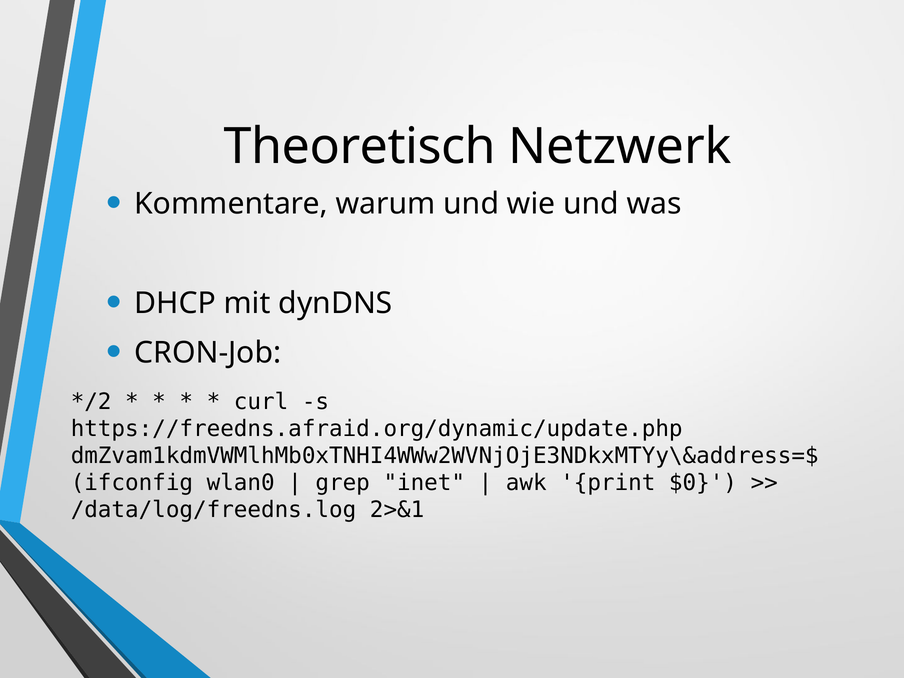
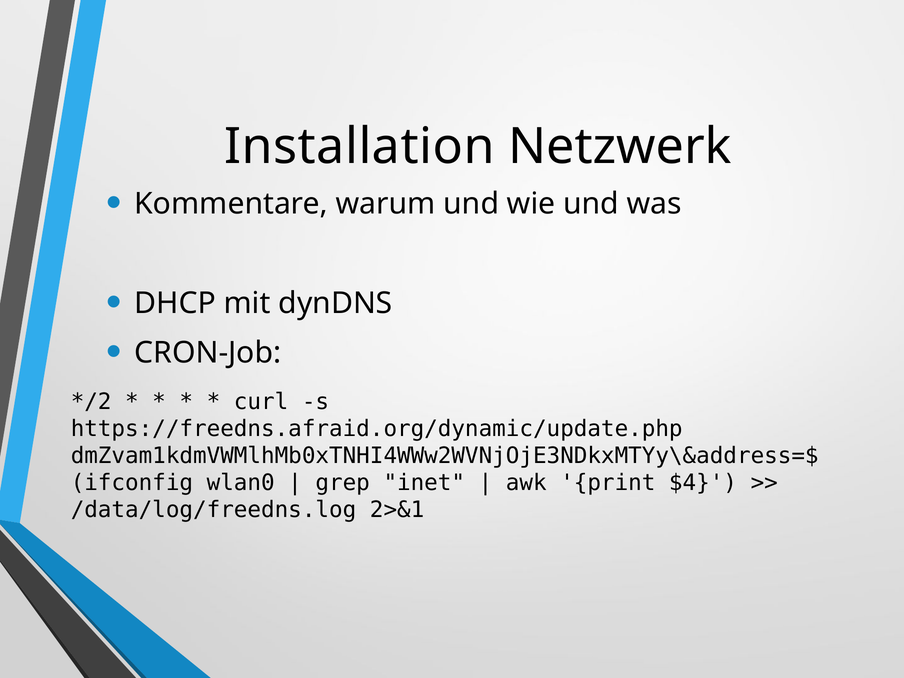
Theoretisch: Theoretisch -> Installation (359, 147)
$0: $0 -> $4 (703, 483)
